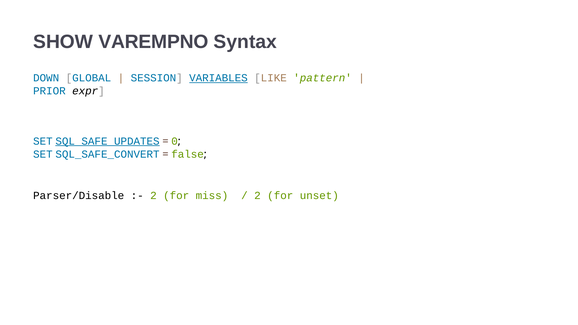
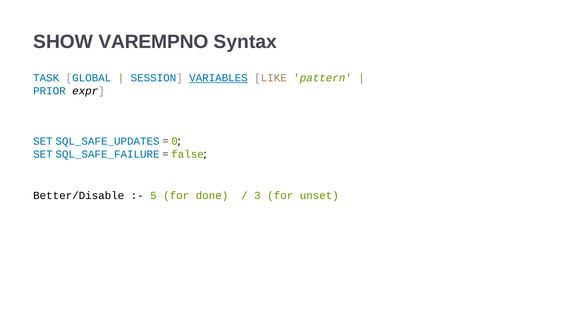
DOWN: DOWN -> TASK (46, 78)
SQL_SAFE_UPDATES underline: present -> none (108, 141)
SQL_SAFE_CONVERT: SQL_SAFE_CONVERT -> SQL_SAFE_FAILURE (108, 154)
Parser/Disable: Parser/Disable -> Better/Disable (79, 196)
2: 2 -> 5 (153, 196)
miss: miss -> done (212, 196)
2: 2 -> 3 (257, 196)
